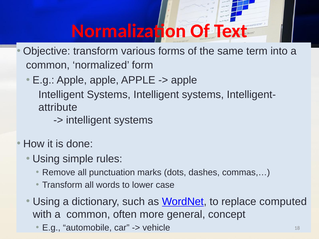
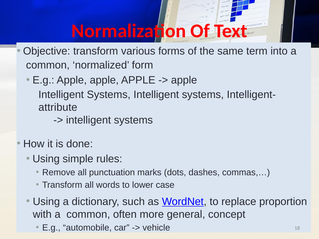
computed: computed -> proportion (283, 202)
